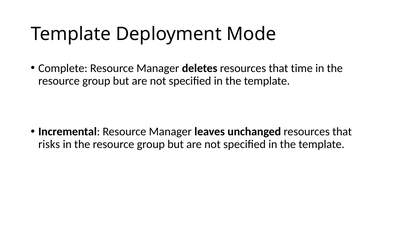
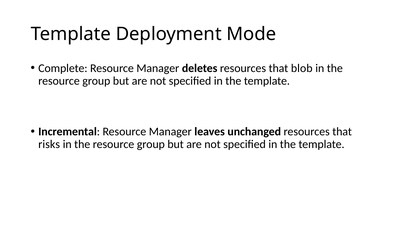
time: time -> blob (302, 68)
